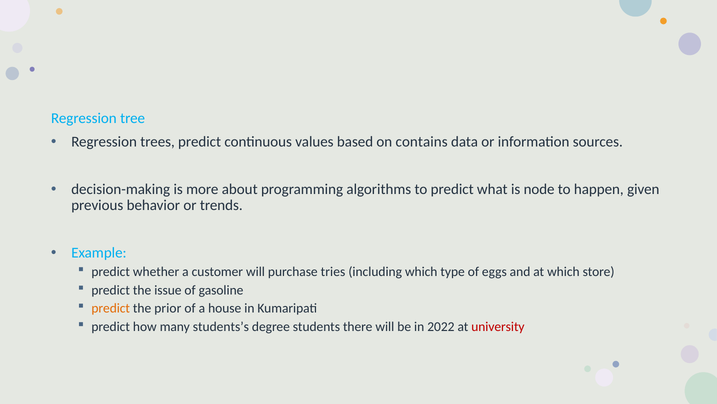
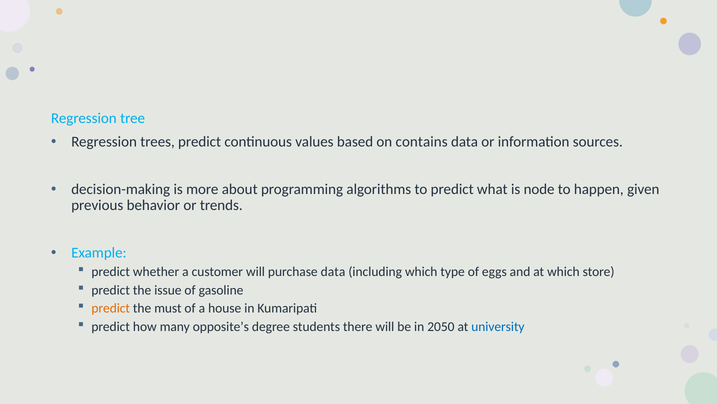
purchase tries: tries -> data (333, 271)
prior: prior -> must (168, 308)
students’s: students’s -> opposite’s (221, 326)
2022: 2022 -> 2050 (441, 326)
university colour: red -> blue (498, 326)
